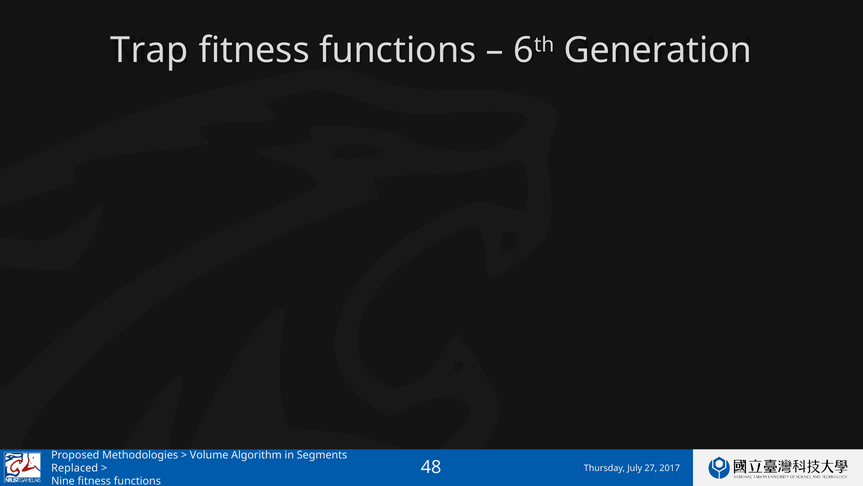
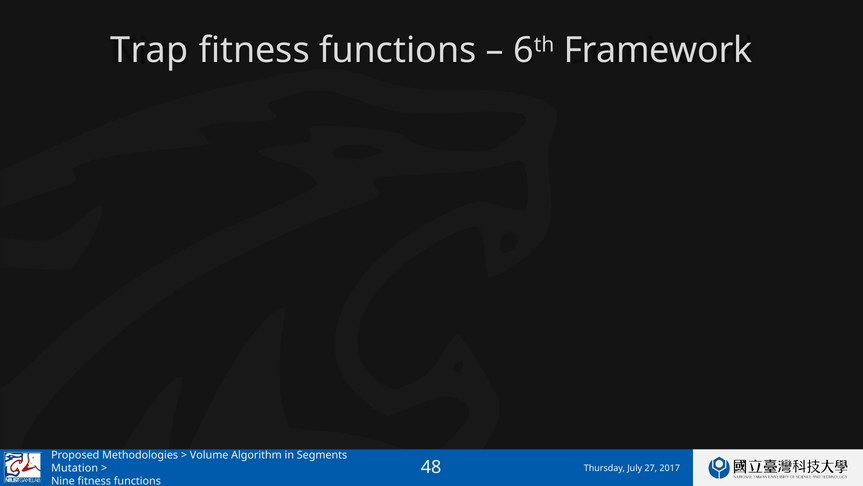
Generation: Generation -> Framework (658, 50)
Replaced: Replaced -> Mutation (75, 468)
